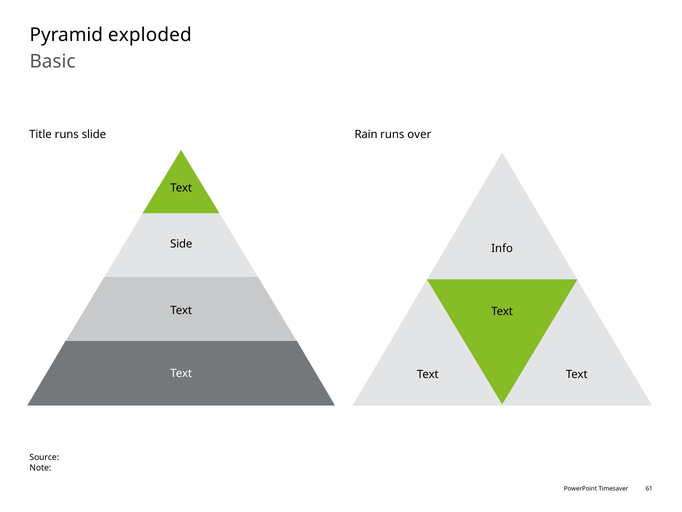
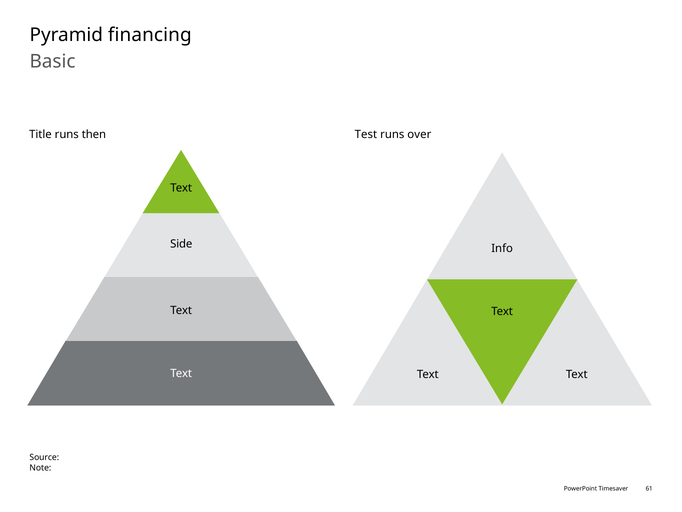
exploded: exploded -> financing (150, 35)
slide: slide -> then (94, 134)
Rain: Rain -> Test (366, 134)
